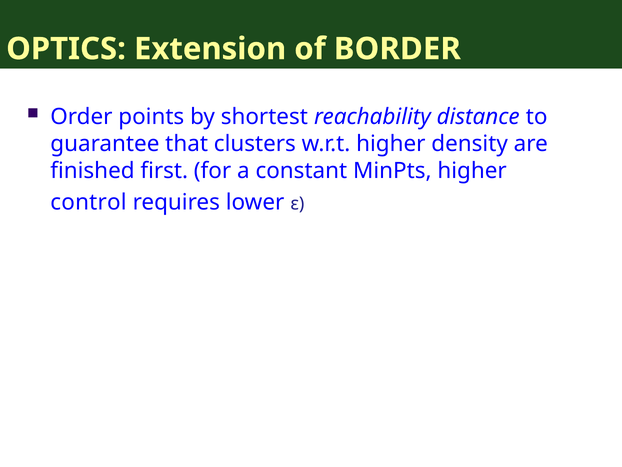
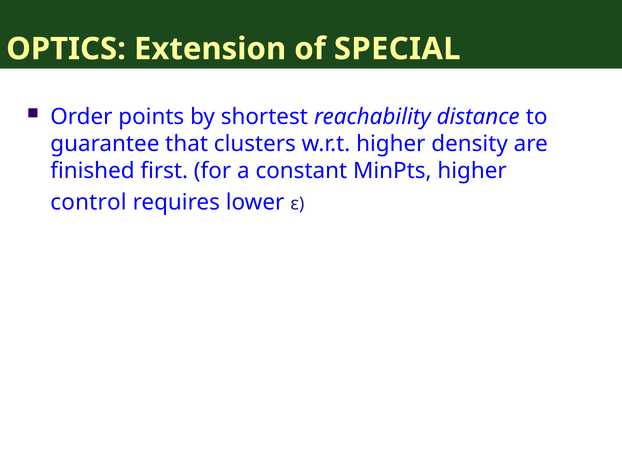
BORDER: BORDER -> SPECIAL (397, 49)
